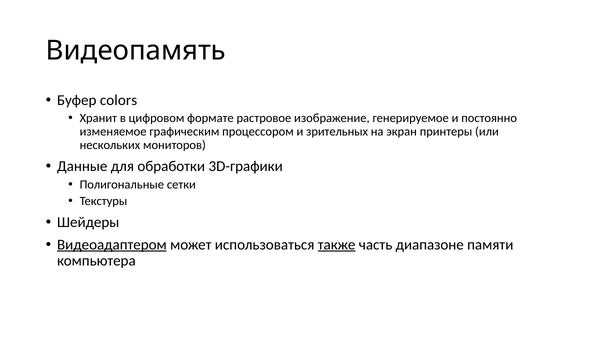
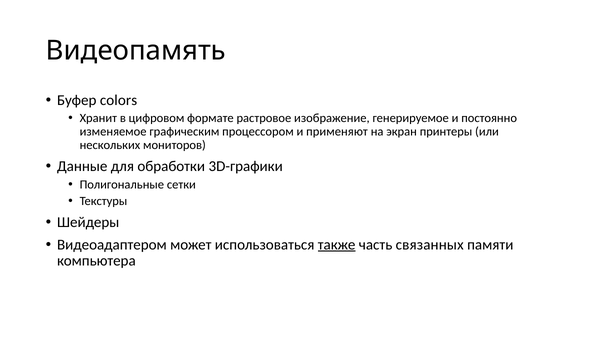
зрительных: зрительных -> применяют (337, 132)
Видеоадаптером underline: present -> none (112, 245)
диапазоне: диапазоне -> связанных (430, 245)
